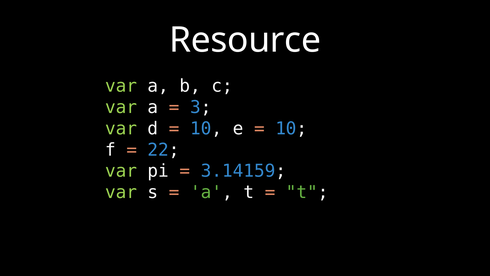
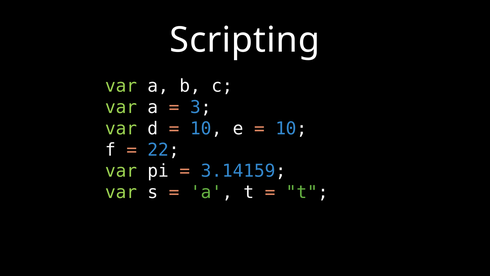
Resource: Resource -> Scripting (245, 40)
